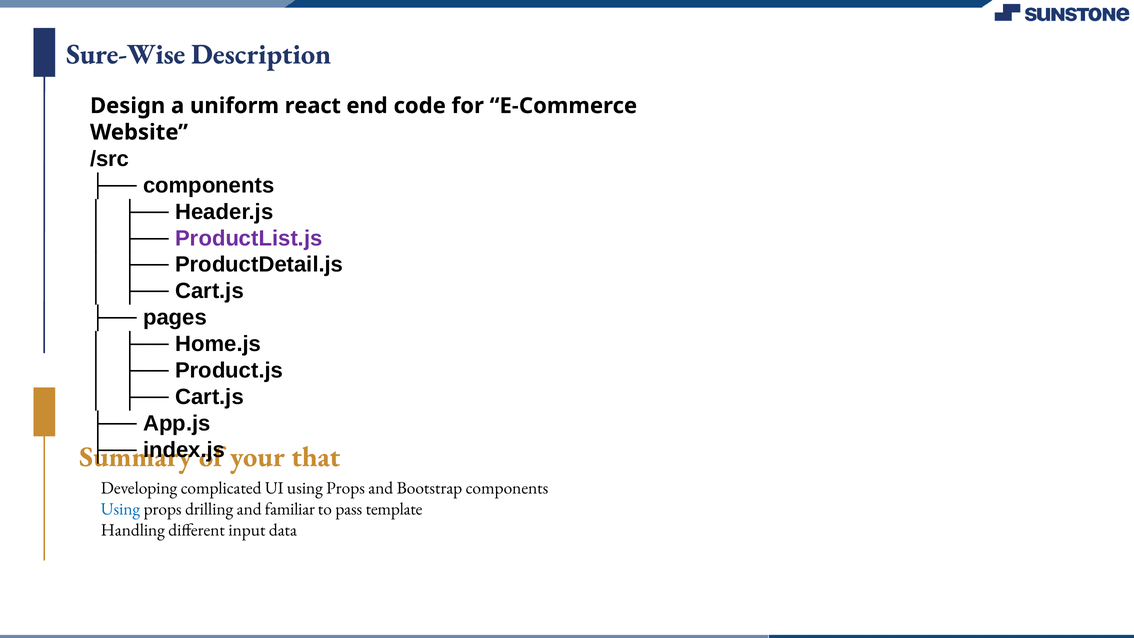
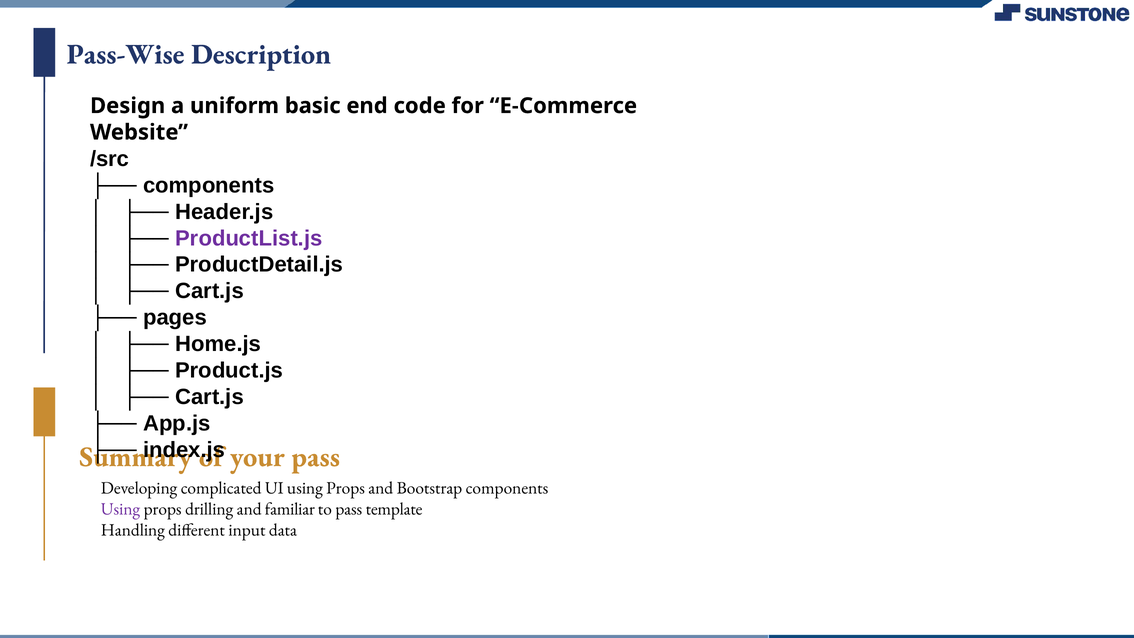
Sure-Wise: Sure-Wise -> Pass-Wise (126, 54)
react: react -> basic (313, 106)
your that: that -> pass (316, 457)
Using colour: blue -> purple (120, 509)
